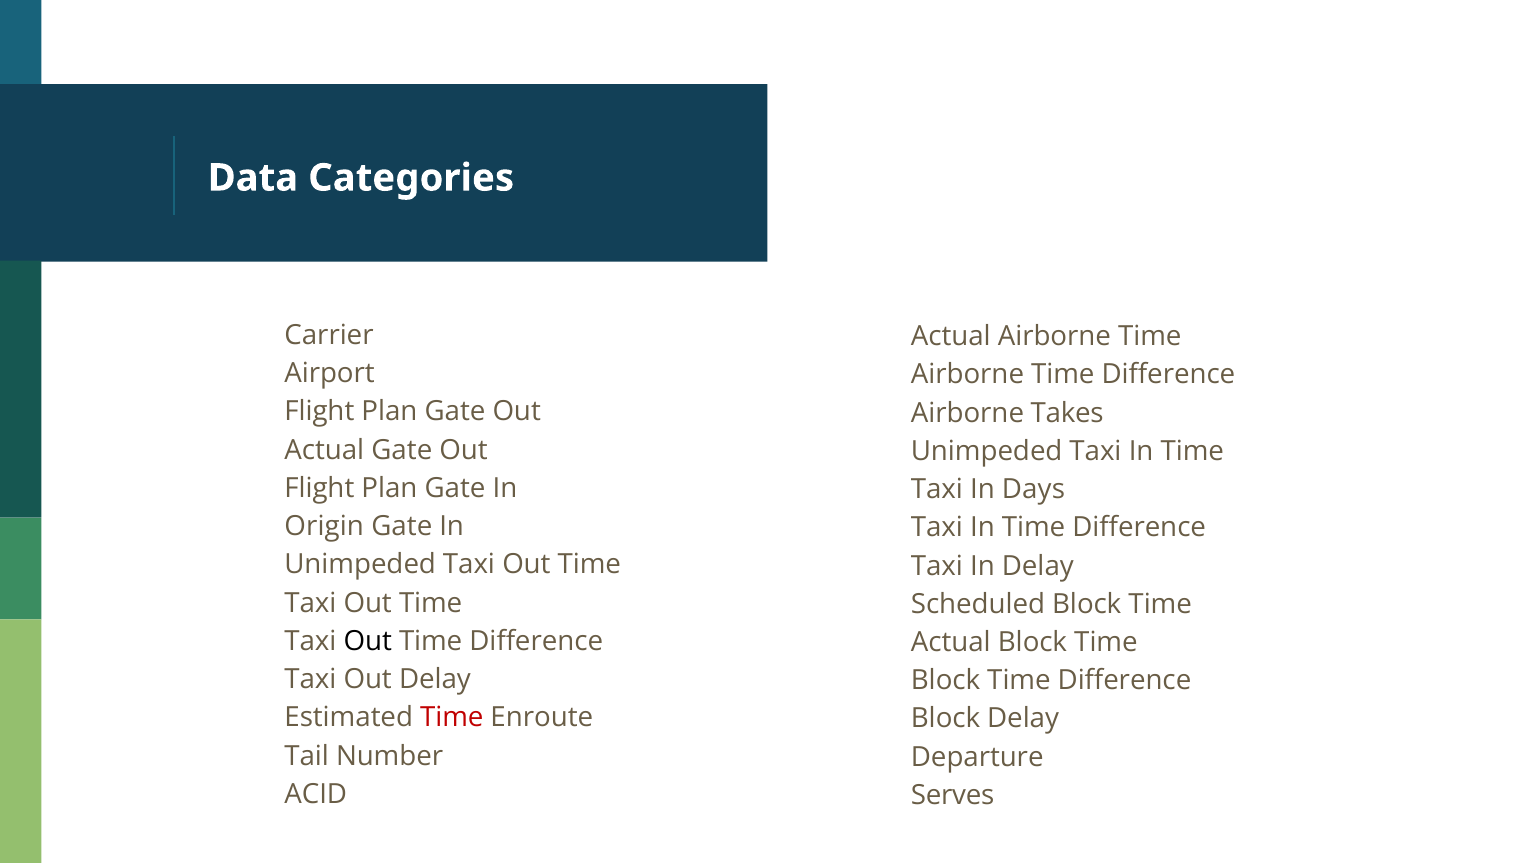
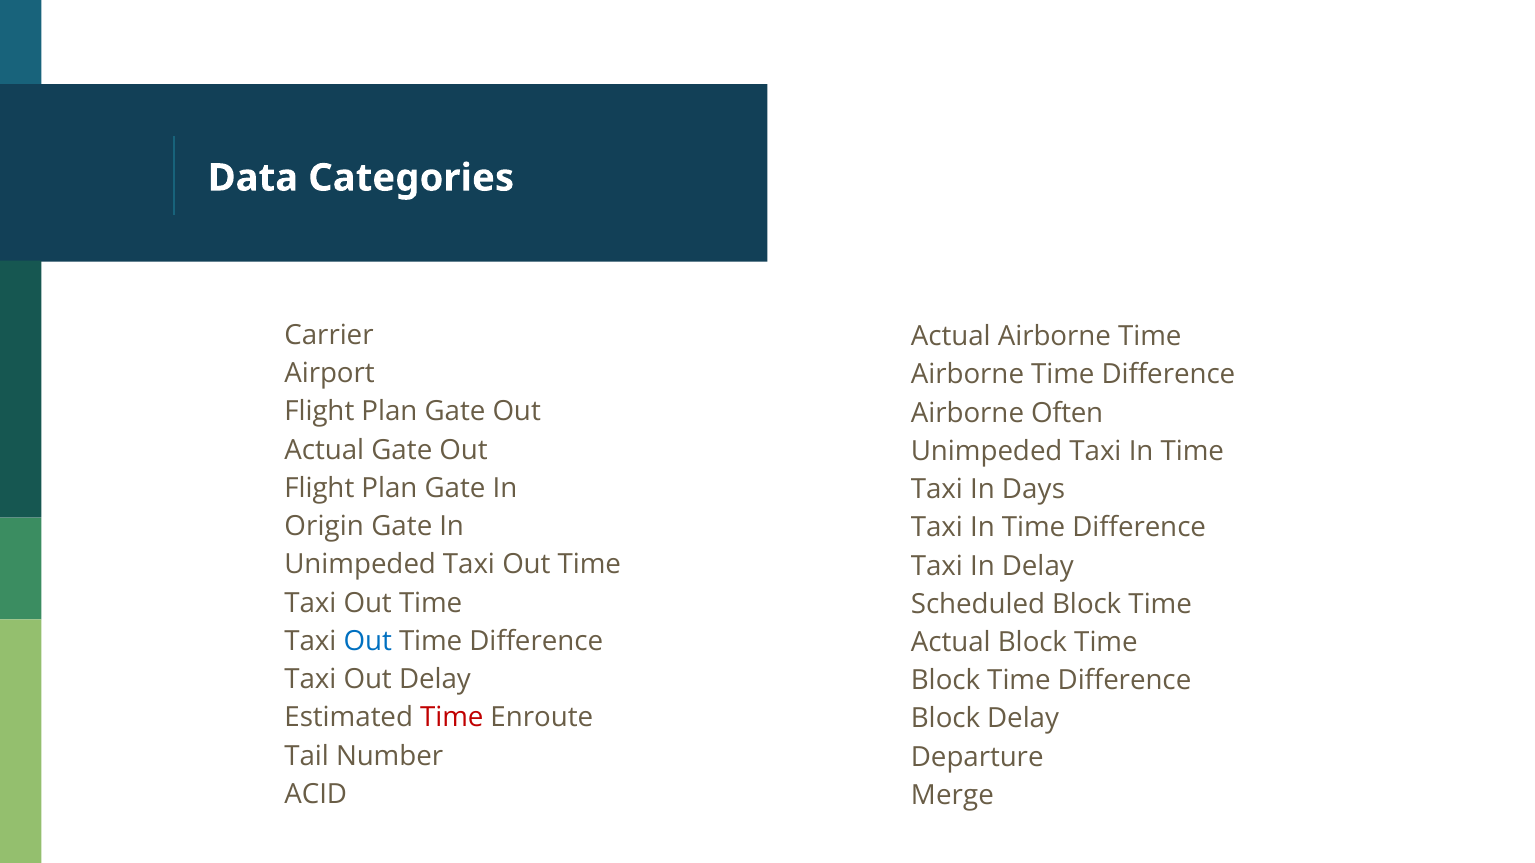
Takes: Takes -> Often (1067, 413)
Out colour: black -> blue (368, 642)
Serves: Serves -> Merge (952, 796)
